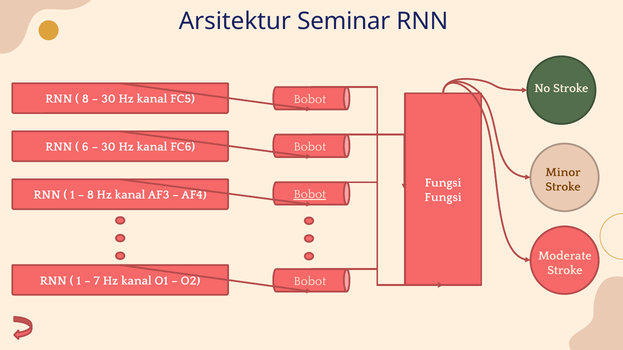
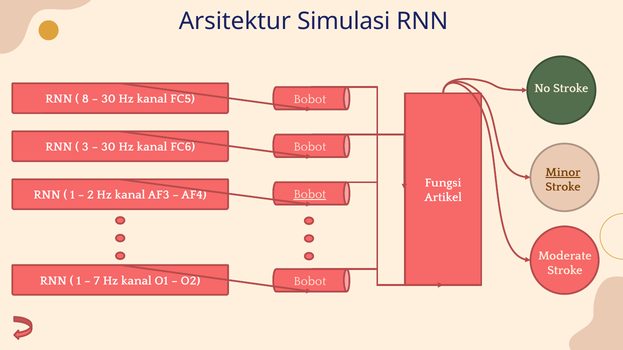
Seminar: Seminar -> Simulasi (344, 21)
6: 6 -> 3 (85, 147)
Minor underline: none -> present (563, 173)
8: 8 -> 2 (91, 195)
Fungsi: Fungsi -> Artikel (443, 197)
